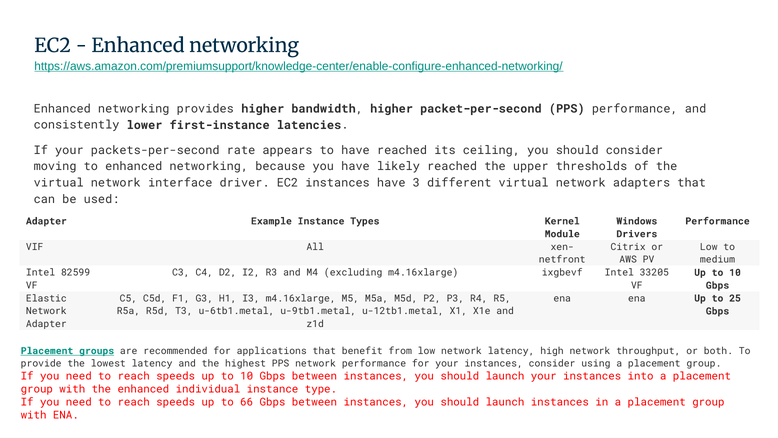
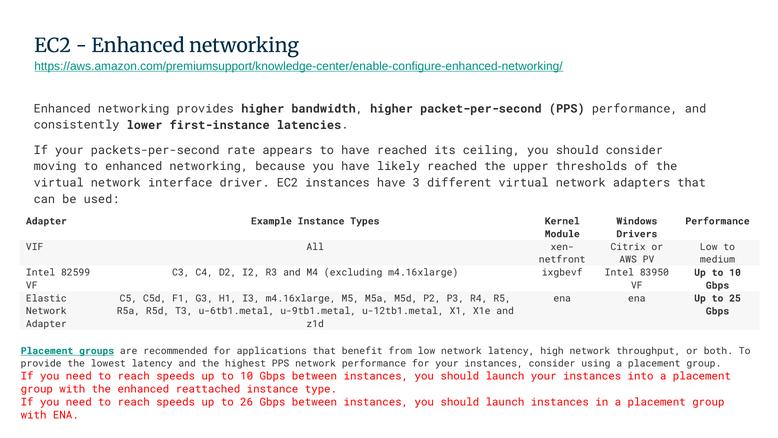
33205: 33205 -> 83950 (654, 272)
individual: individual -> reattached (208, 389)
66: 66 -> 26 (247, 402)
